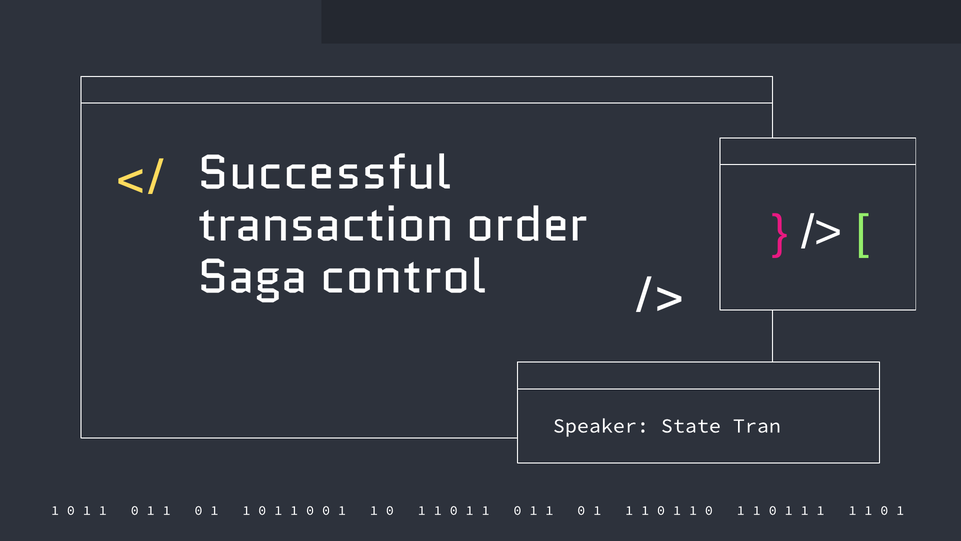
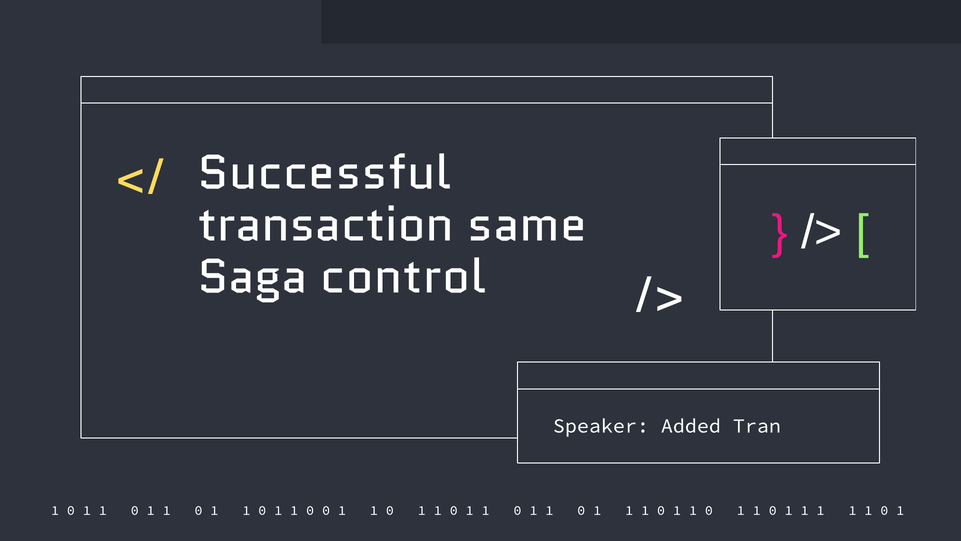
order: order -> same (527, 225)
State: State -> Added (691, 426)
